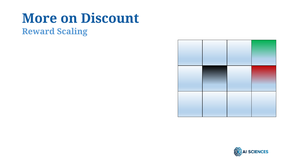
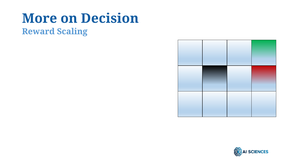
Discount: Discount -> Decision (110, 18)
